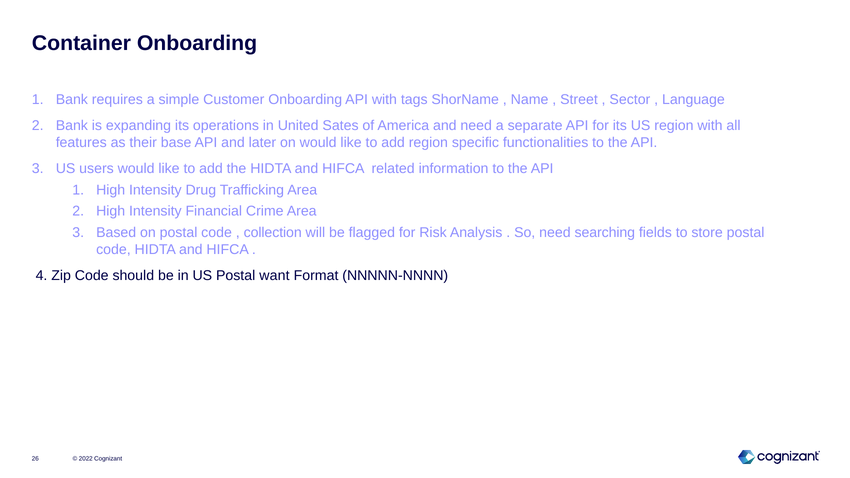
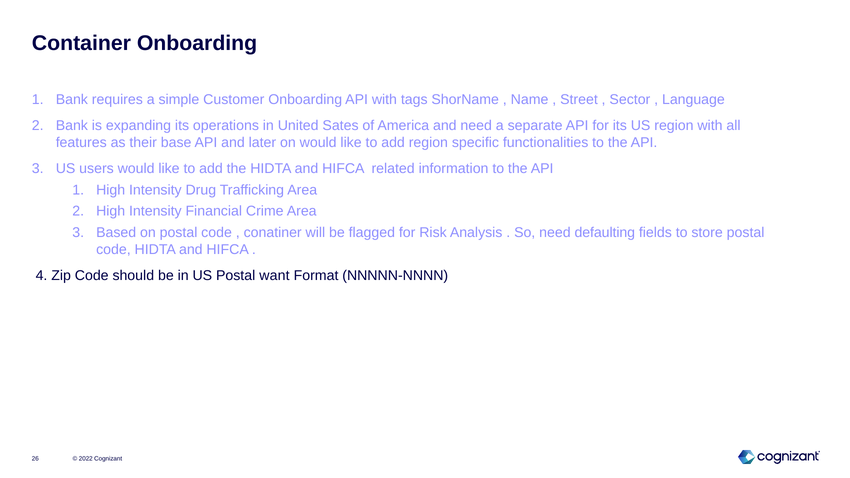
collection: collection -> conatiner (273, 233)
searching: searching -> defaulting (605, 233)
